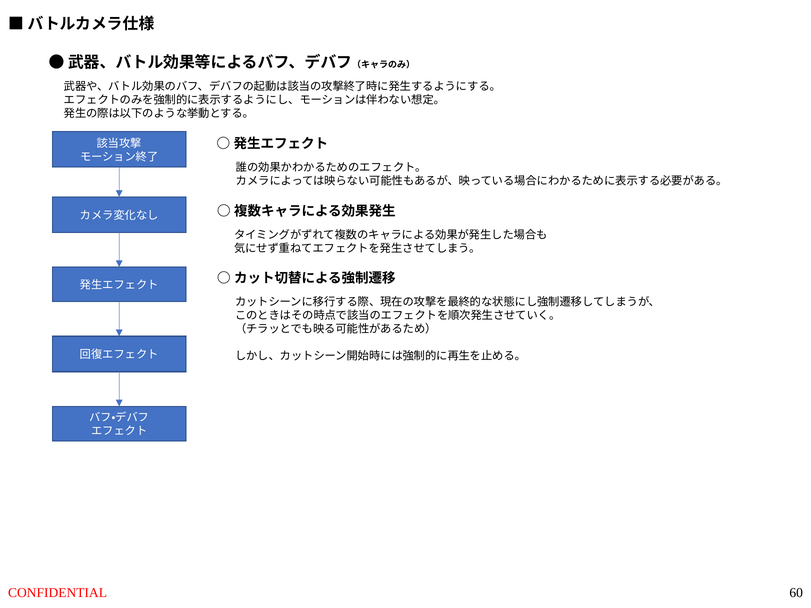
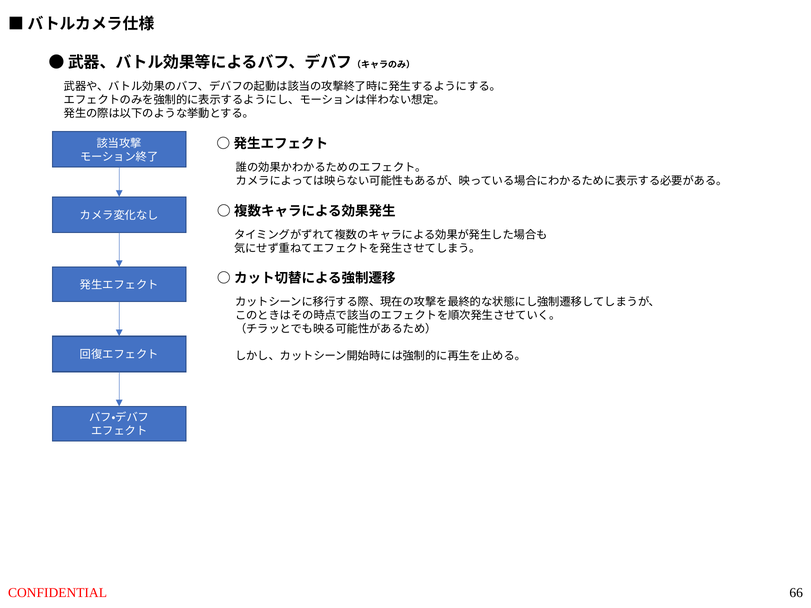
60: 60 -> 66 (796, 593)
